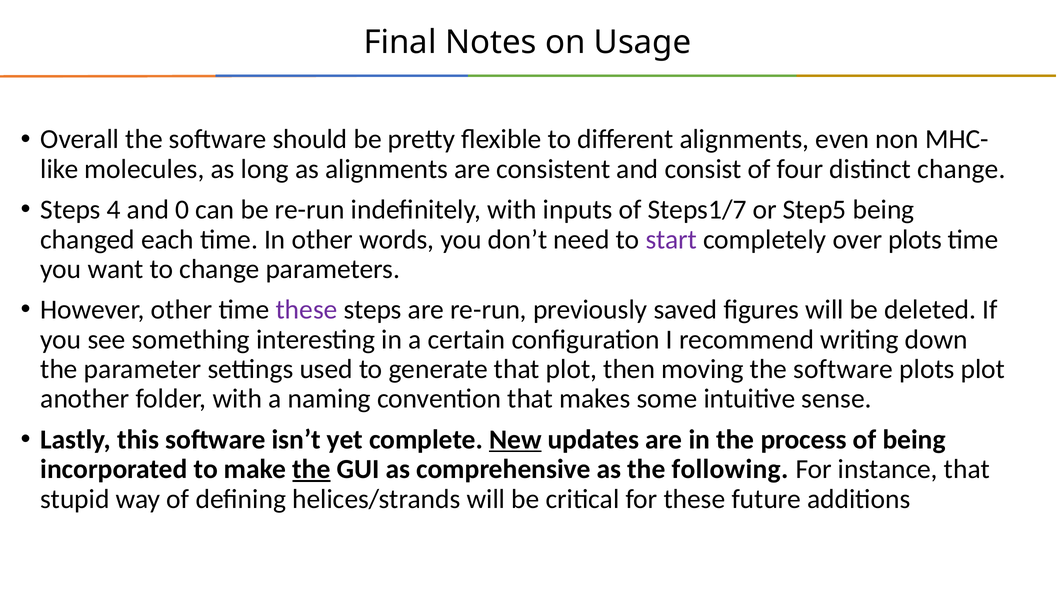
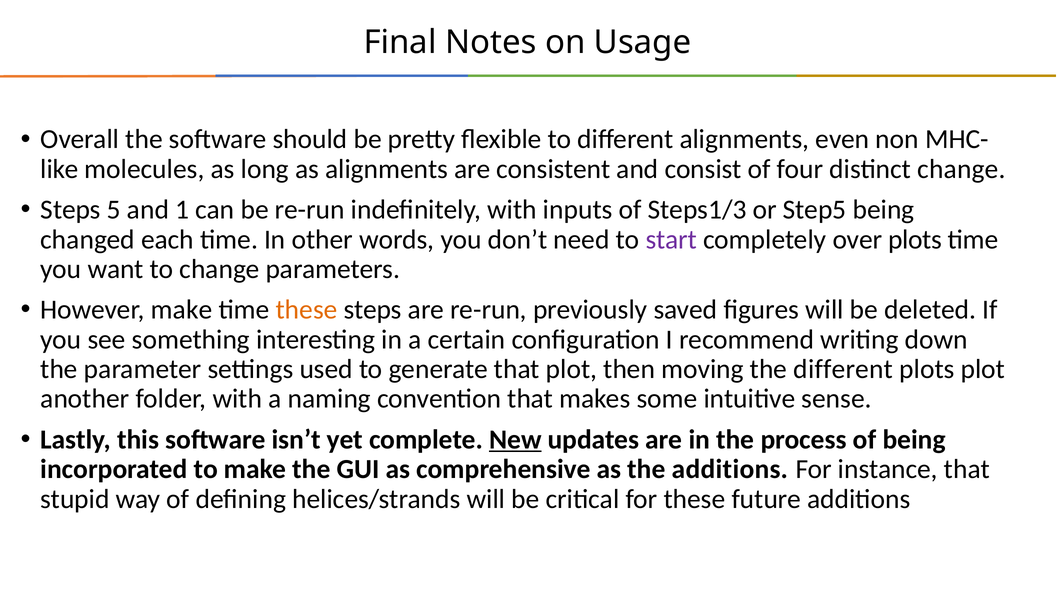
4: 4 -> 5 (114, 210)
0: 0 -> 1 (182, 210)
Steps1/7: Steps1/7 -> Steps1/3 (697, 210)
However other: other -> make (182, 310)
these colour: purple -> orange (307, 310)
moving the software: software -> different (843, 370)
the underline: present -> none (311, 470)
the following: following -> additions (730, 470)
